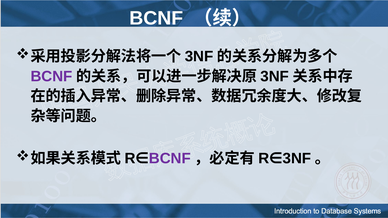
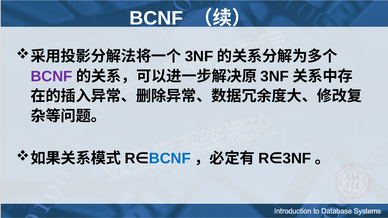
BCNF colour: purple -> blue (170, 159)
